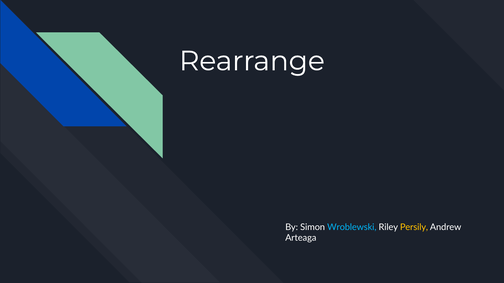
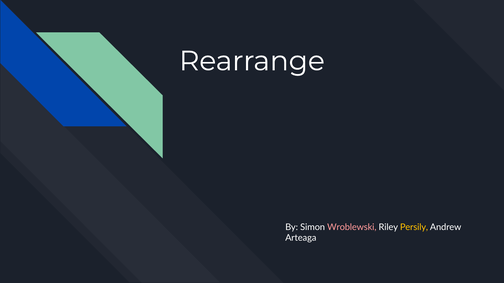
Wroblewski colour: light blue -> pink (352, 227)
